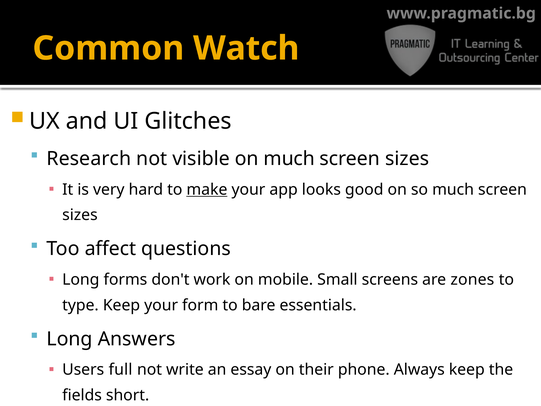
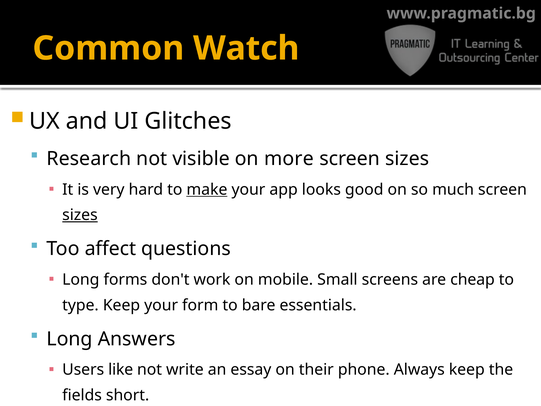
on much: much -> more (289, 159)
sizes underline: none -> present (80, 215)
zones: zones -> cheap (473, 279)
full: full -> like (121, 369)
